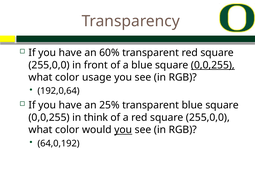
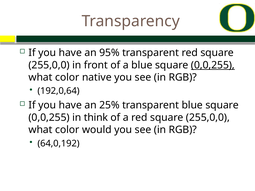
60%: 60% -> 95% (109, 53)
usage: usage -> native (97, 77)
you underline: present -> none (123, 130)
